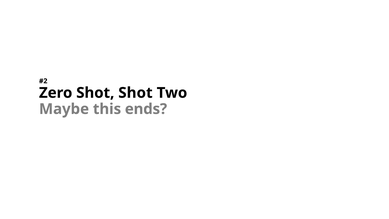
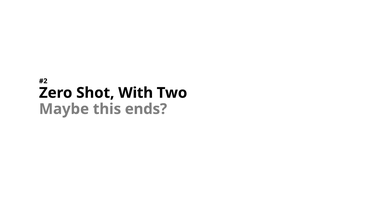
Shot Shot: Shot -> With (136, 93)
